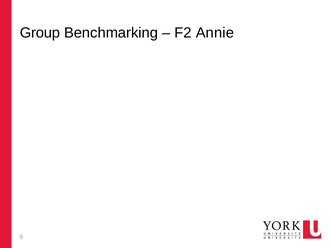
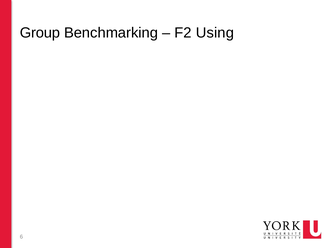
Annie: Annie -> Using (215, 33)
